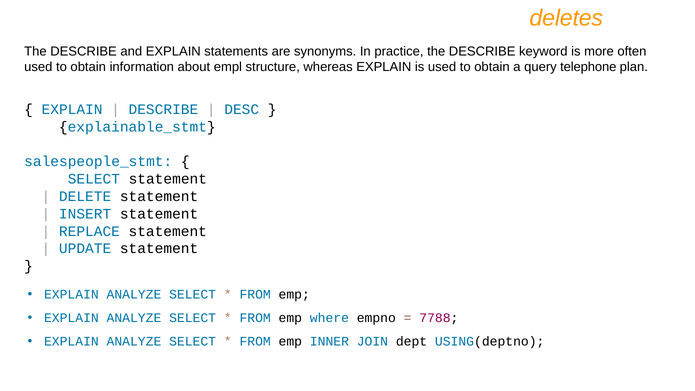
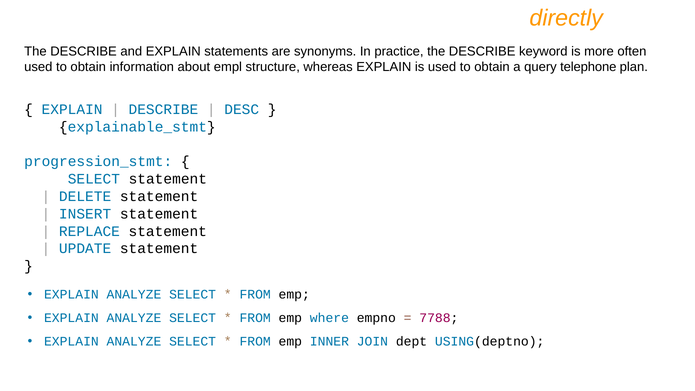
deletes: deletes -> directly (566, 18)
salespeople_stmt: salespeople_stmt -> progression_stmt (98, 162)
